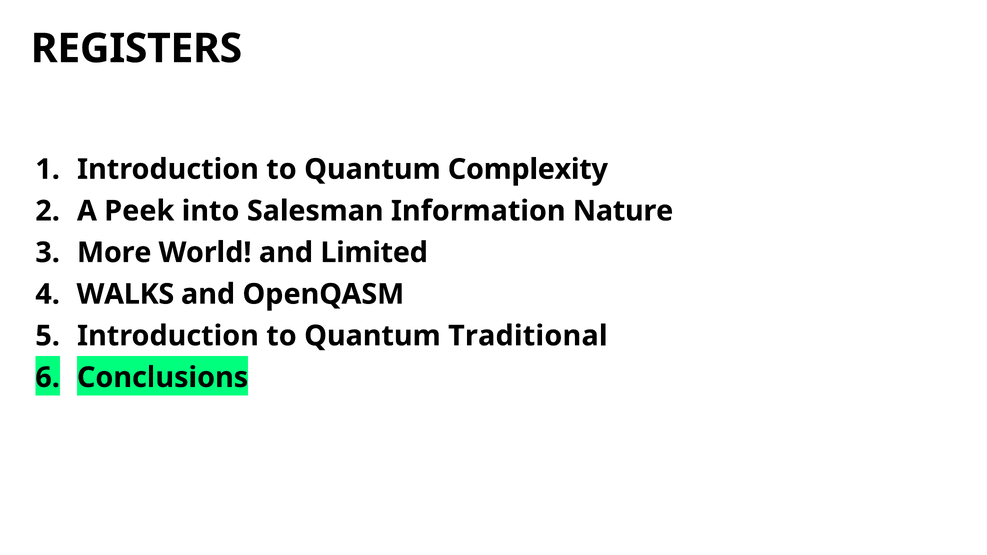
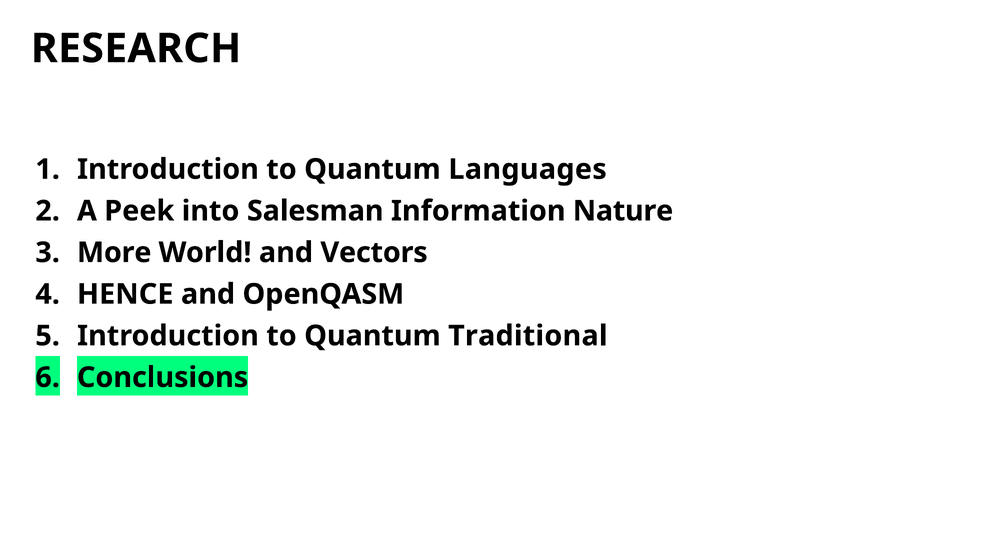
REGISTERS: REGISTERS -> RESEARCH (136, 49)
Complexity: Complexity -> Languages (528, 169)
Limited: Limited -> Vectors (374, 253)
WALKS: WALKS -> HENCE (125, 294)
